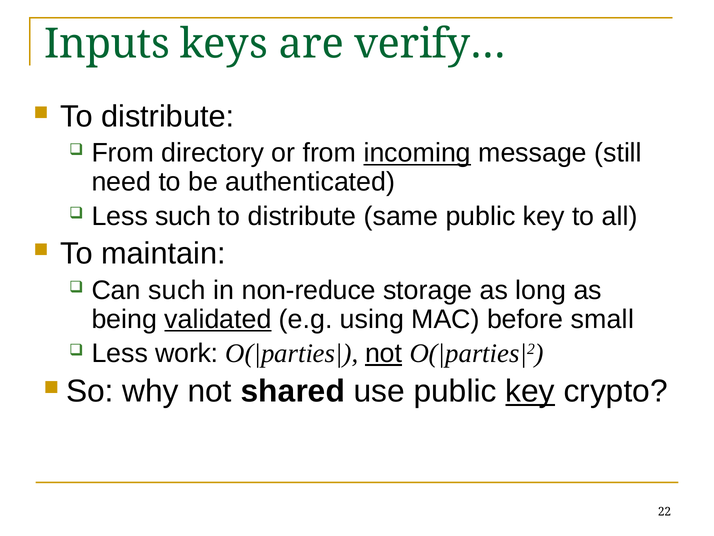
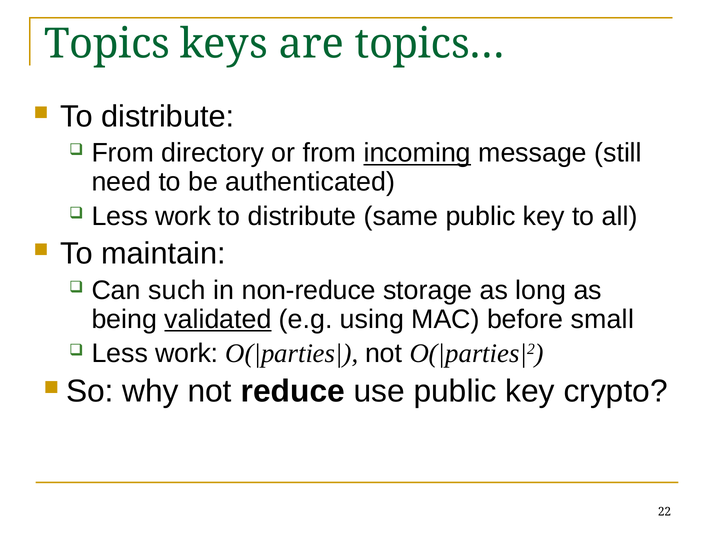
Inputs: Inputs -> Topics (107, 44)
verify…: verify… -> topics… (430, 44)
such: such -> work (183, 216)
not underline: present -> none (384, 353)
shared: shared -> reduce (293, 391)
key underline: present -> none (530, 391)
